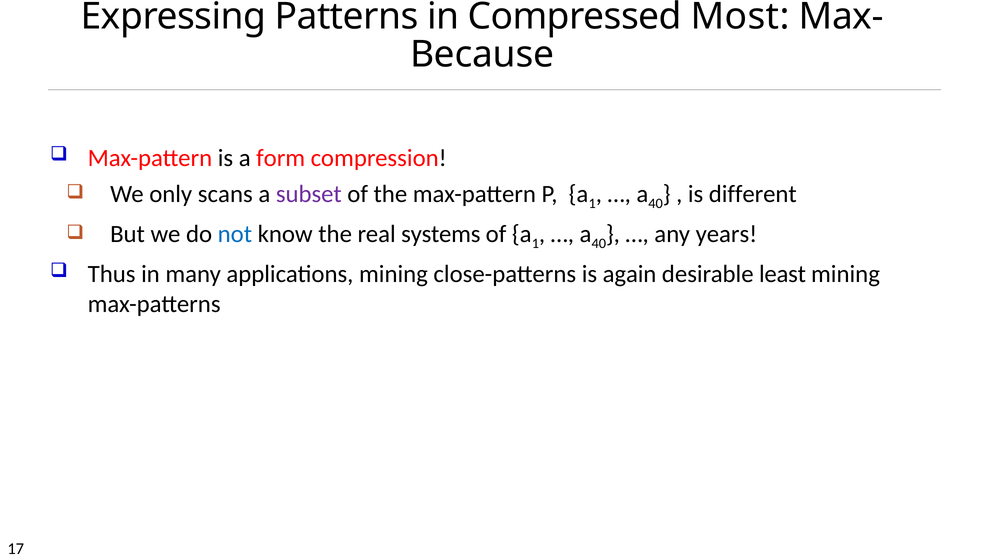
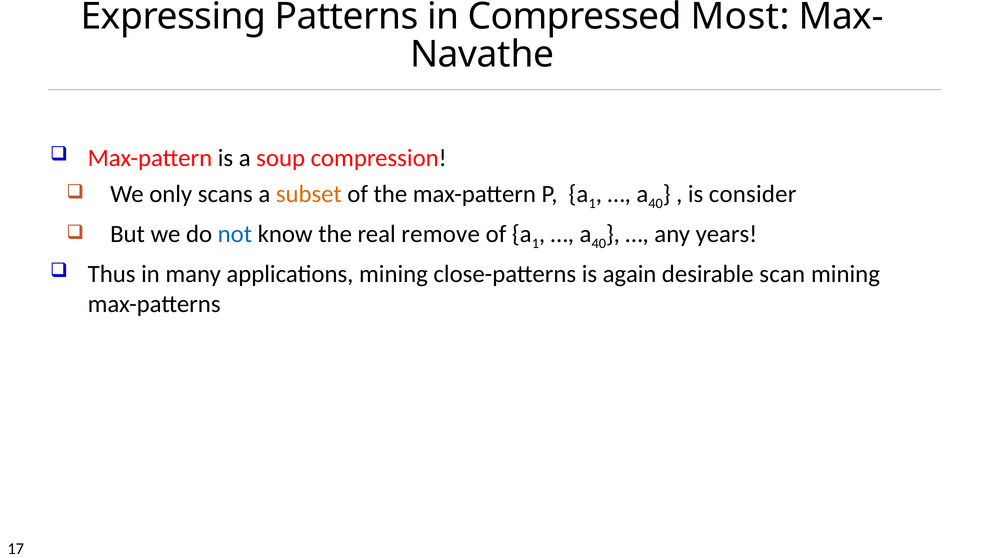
Because: Because -> Navathe (482, 55)
form: form -> soup (281, 158)
subset colour: purple -> orange (309, 194)
different: different -> consider (753, 194)
systems: systems -> remove (441, 234)
least: least -> scan (782, 274)
